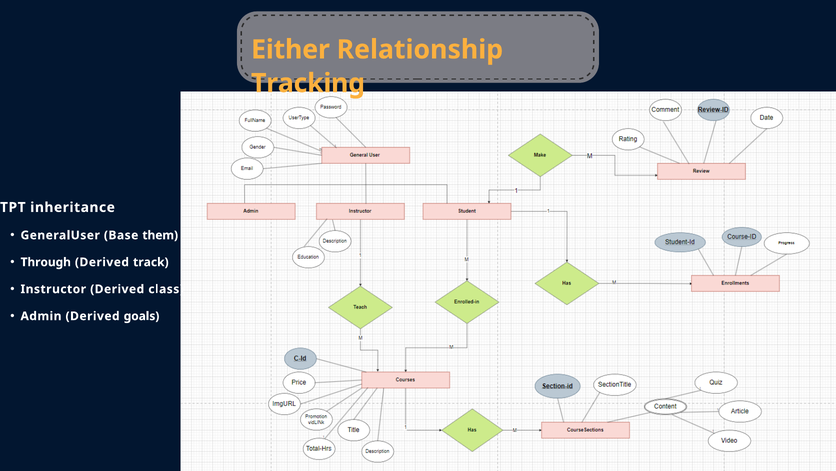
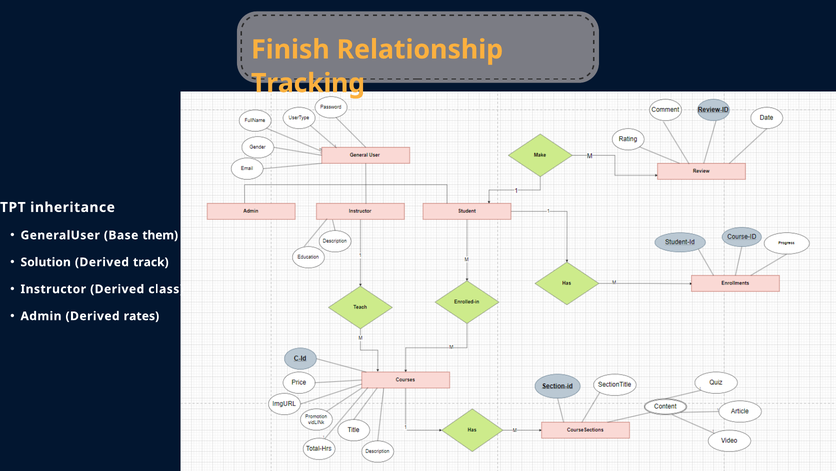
Either: Either -> Finish (290, 50)
Through: Through -> Solution (46, 262)
goals: goals -> rates (141, 316)
